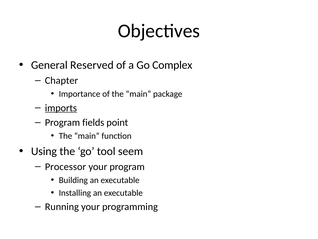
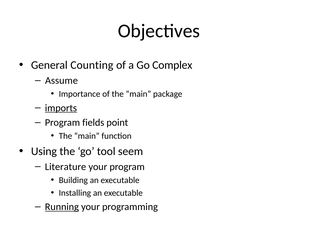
Reserved: Reserved -> Counting (92, 65)
Chapter: Chapter -> Assume (61, 80)
Processor: Processor -> Literature (66, 166)
Running underline: none -> present (62, 206)
